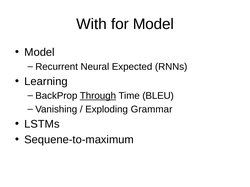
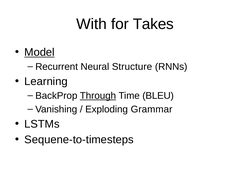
for Model: Model -> Takes (153, 24)
Model underline: none -> present (40, 52)
Expected: Expected -> Structure (132, 67)
Sequene-to-maximum: Sequene-to-maximum -> Sequene-to-timesteps (79, 140)
